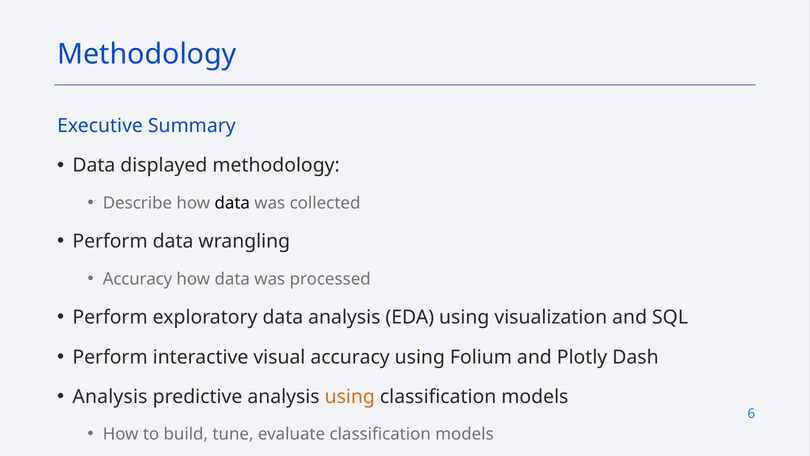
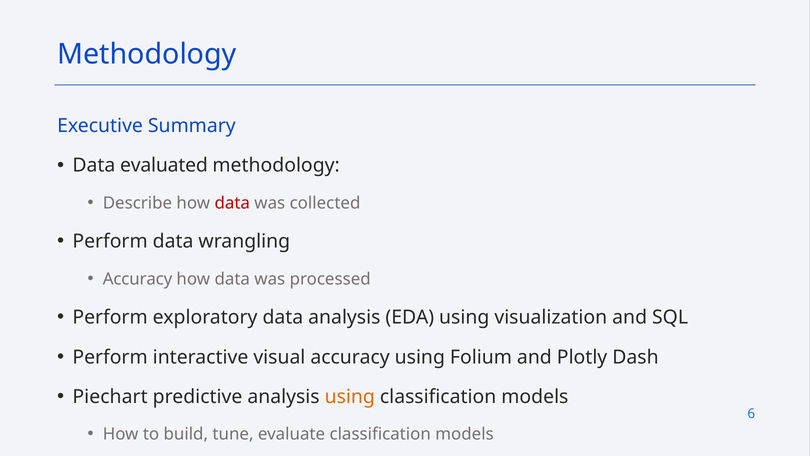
displayed: displayed -> evaluated (164, 165)
data colour: black -> red (232, 203)
Analysis: Analysis -> Piechart (110, 397)
